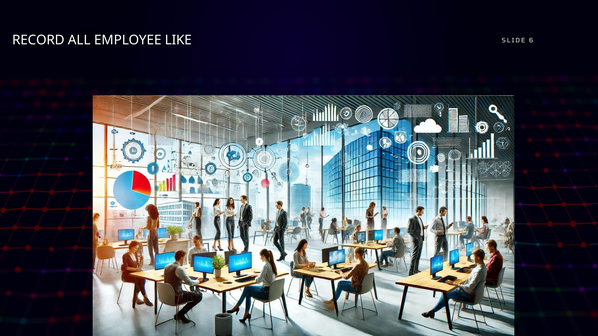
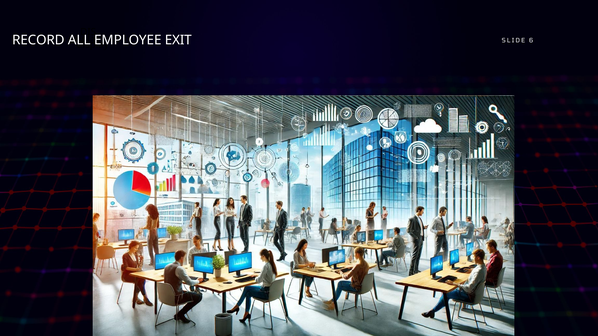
LIKE: LIKE -> EXIT (178, 40)
